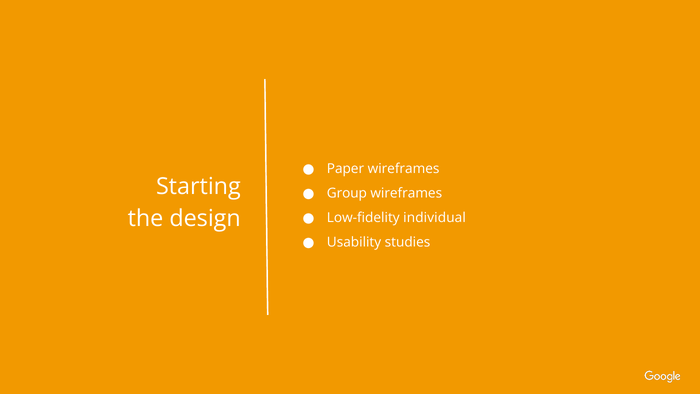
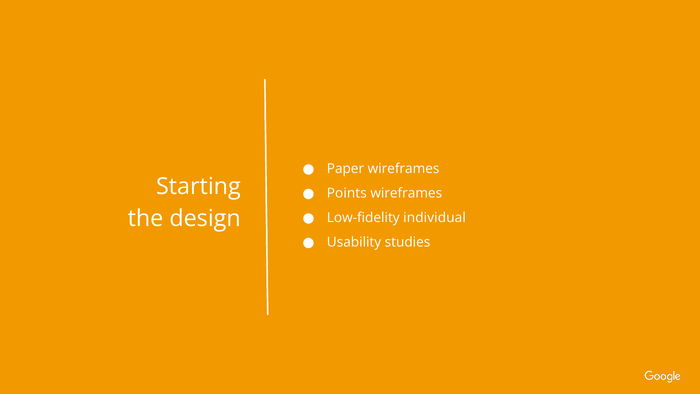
Group: Group -> Points (347, 193)
